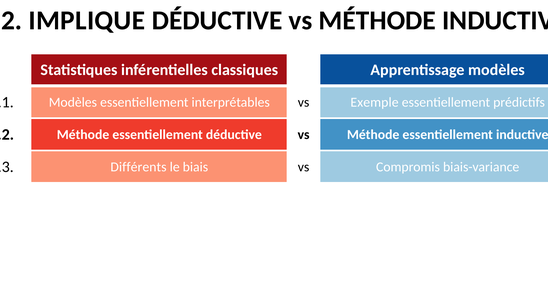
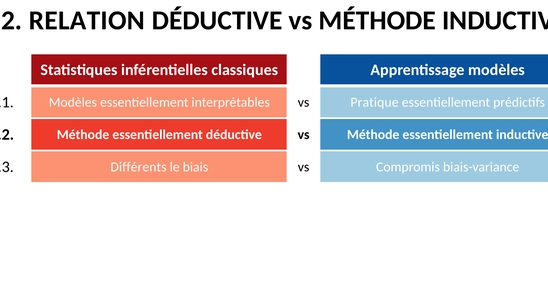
IMPLIQUE: IMPLIQUE -> RELATION (87, 20)
Exemple: Exemple -> Pratique (375, 102)
